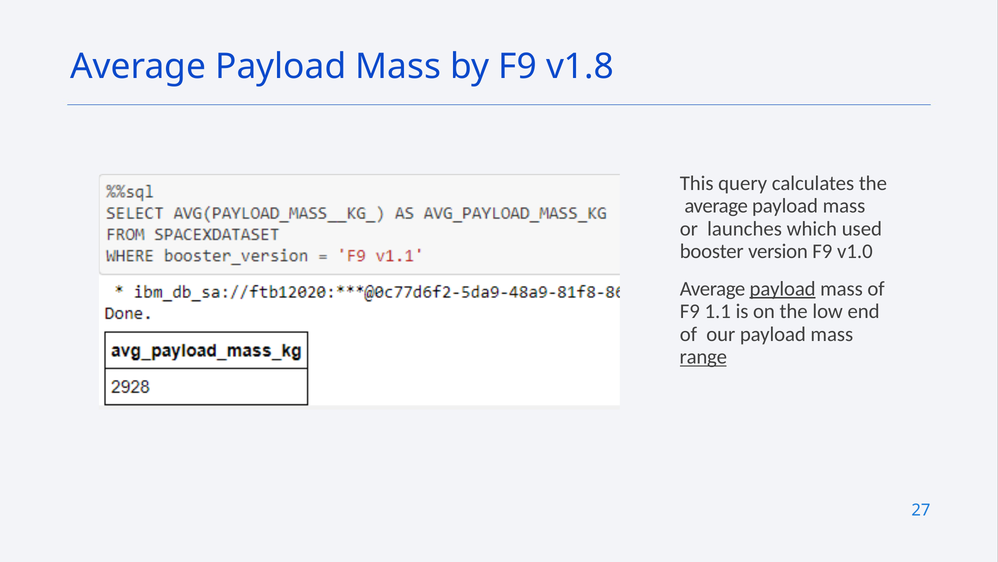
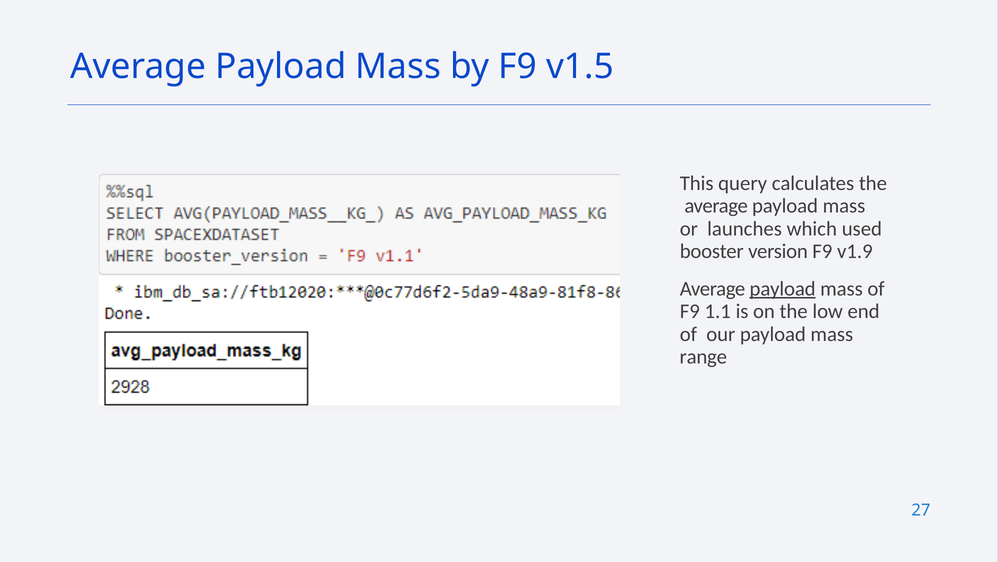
v1.8: v1.8 -> v1.5 (580, 67)
v1.0: v1.0 -> v1.9 (855, 251)
range underline: present -> none (703, 357)
